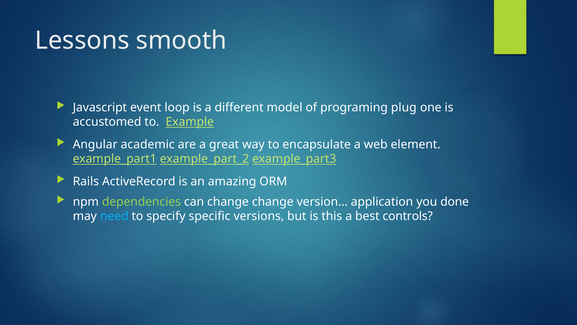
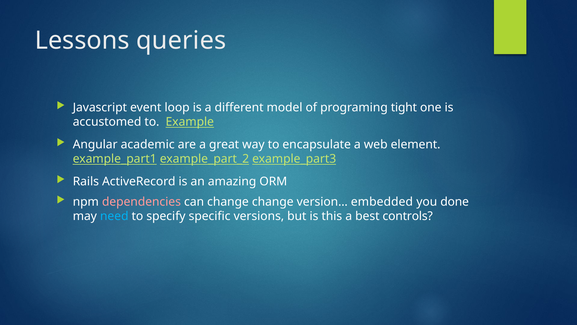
smooth: smooth -> queries (181, 41)
plug: plug -> tight (404, 107)
dependencies colour: light green -> pink (141, 202)
application: application -> embedded (382, 202)
